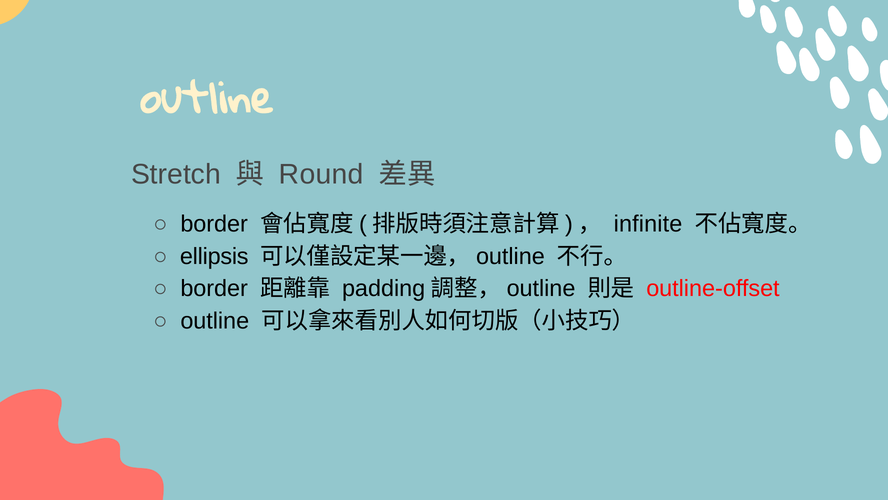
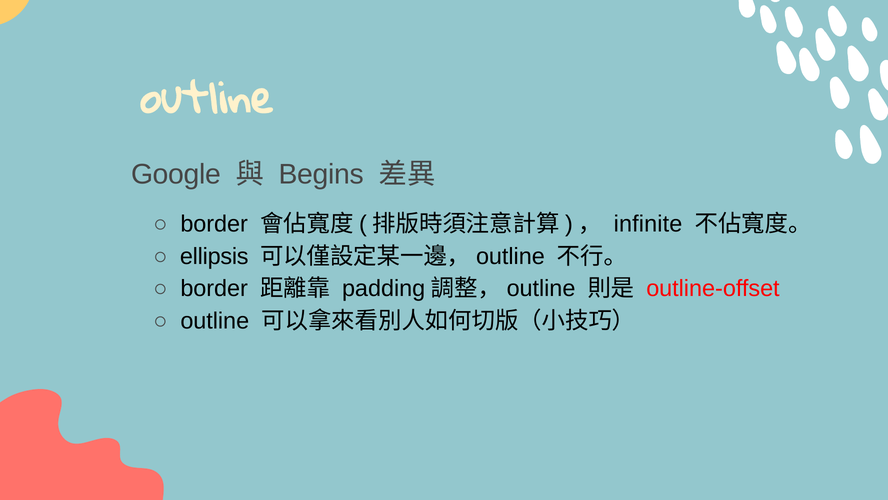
Stretch: Stretch -> Google (176, 174)
Round: Round -> Begins (321, 174)
